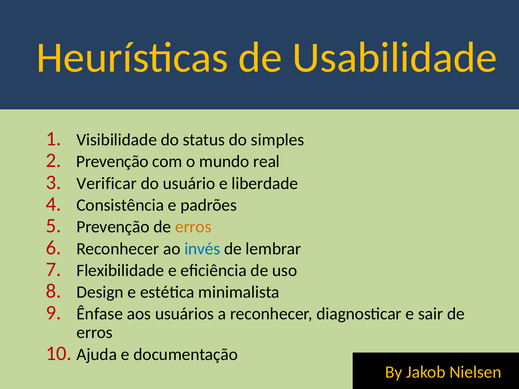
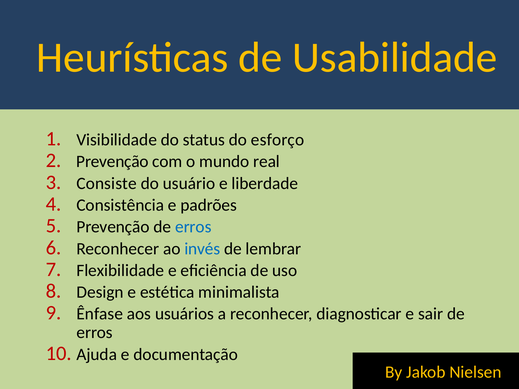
simples: simples -> esforço (278, 140)
Verificar: Verificar -> Consiste (107, 183)
erros colour: orange -> blue (193, 227)
